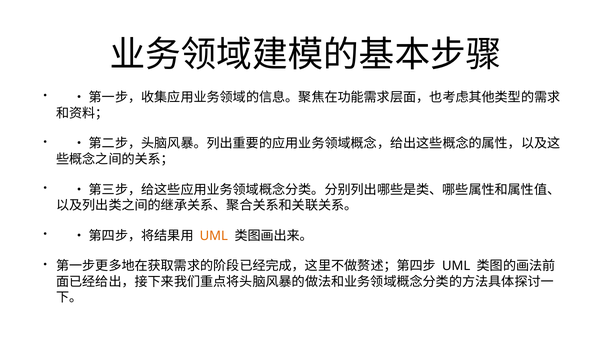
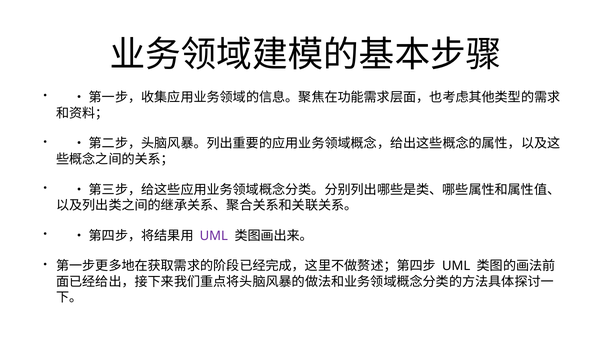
UML colour: orange -> purple (214, 236)
